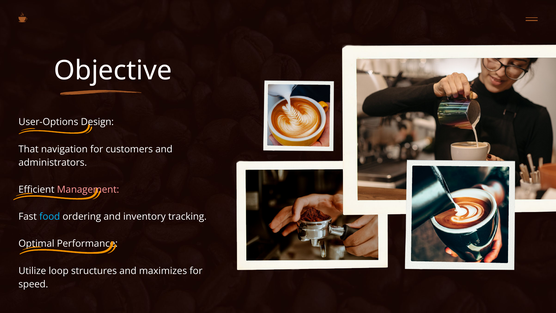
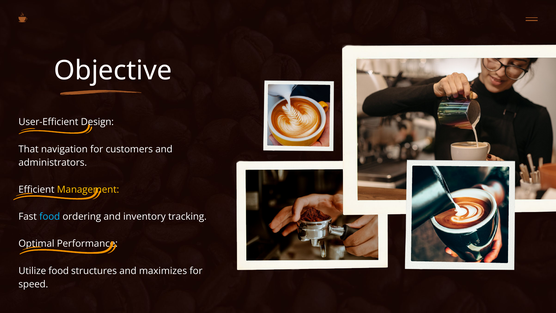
User-Options: User-Options -> User-Efficient (48, 122)
Management colour: pink -> yellow (88, 190)
Utilize loop: loop -> food (59, 271)
